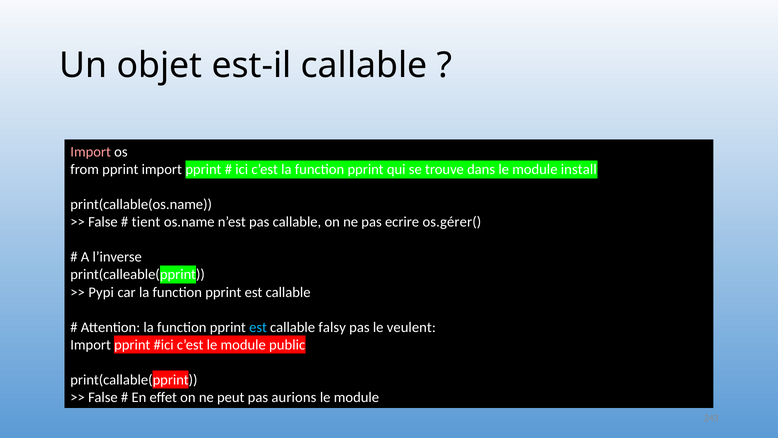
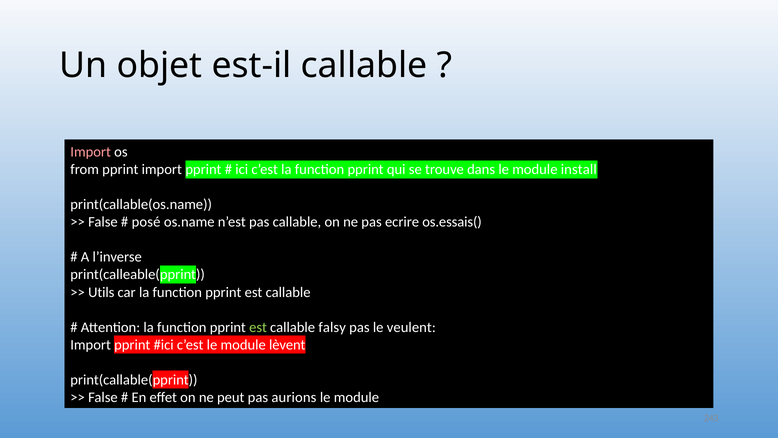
tient: tient -> posé (146, 222)
os.gérer(: os.gérer( -> os.essais( (452, 222)
Pypi: Pypi -> Utils (101, 292)
est colour: light blue -> light green (258, 327)
public: public -> lèvent (287, 344)
